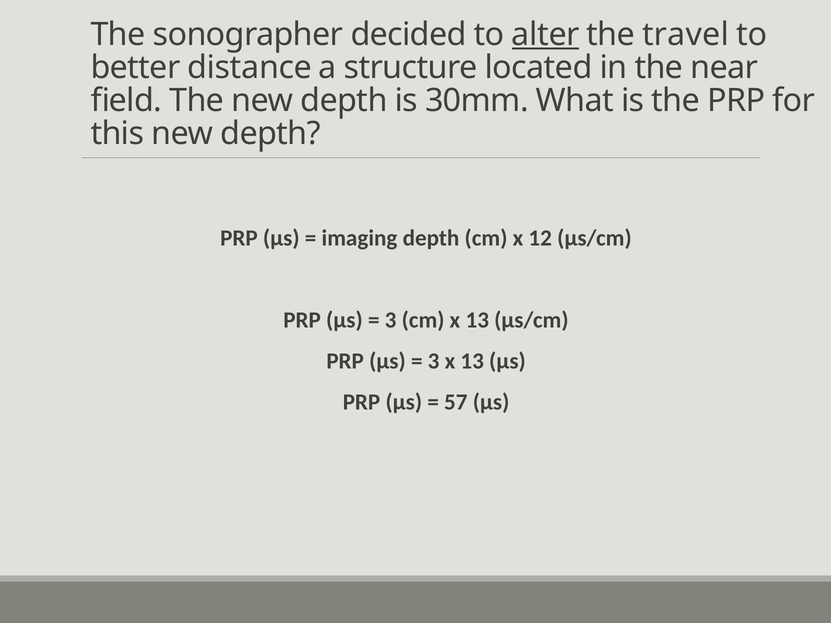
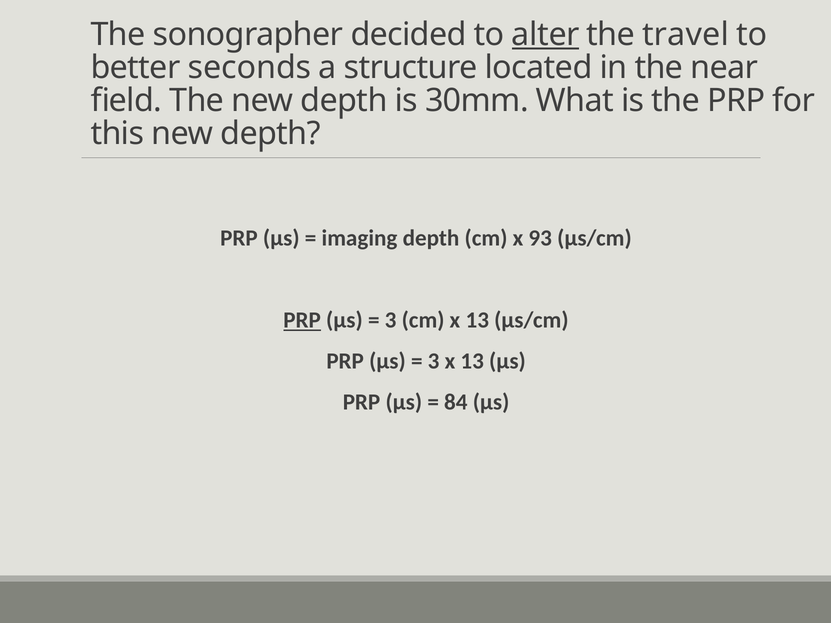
distance: distance -> seconds (250, 68)
12: 12 -> 93 (540, 238)
PRP underline: none -> present (302, 320)
57: 57 -> 84 (456, 402)
